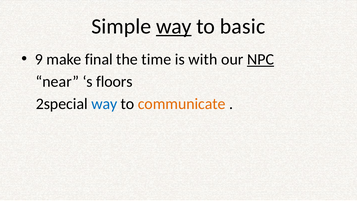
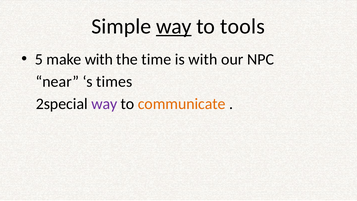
basic: basic -> tools (243, 26)
9: 9 -> 5 (39, 59)
make final: final -> with (99, 59)
NPC underline: present -> none (261, 59)
floors: floors -> times (114, 81)
way colour: blue -> purple (104, 104)
